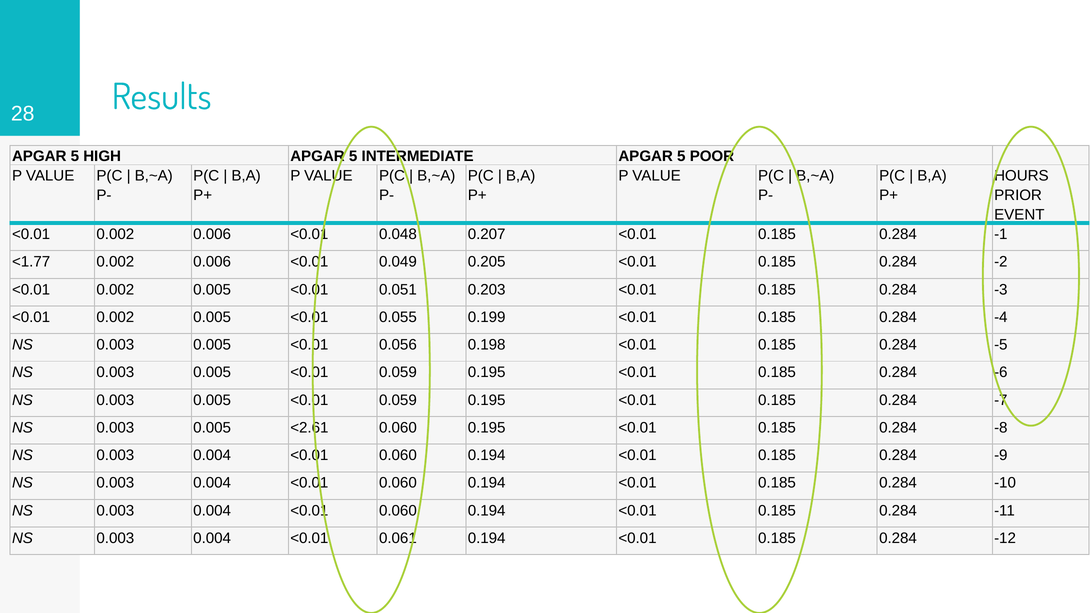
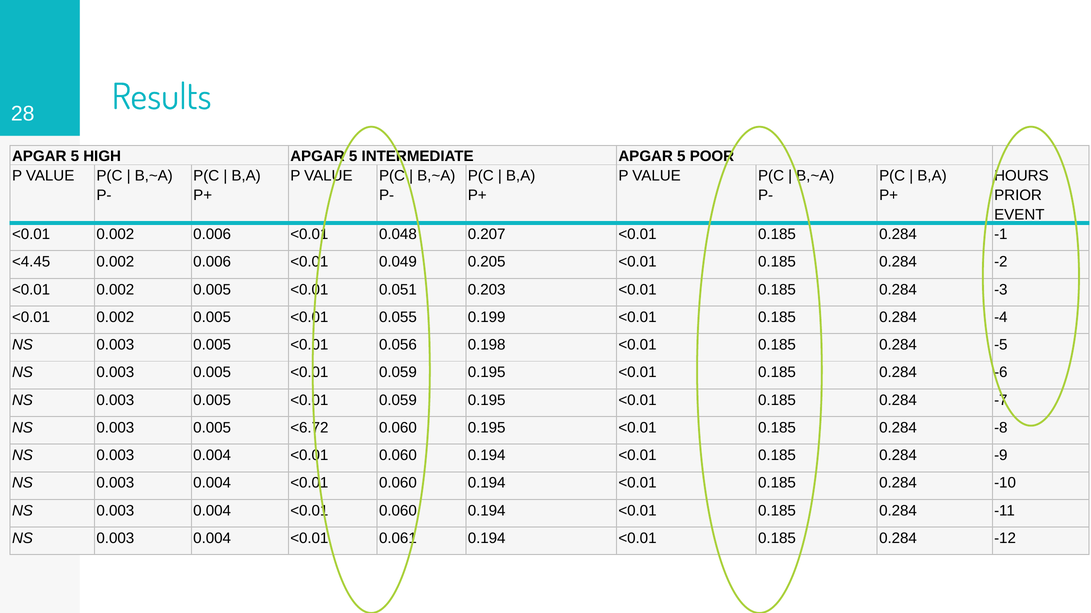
<1.77: <1.77 -> <4.45 (31, 262)
<2.61: <2.61 -> <6.72 (309, 428)
